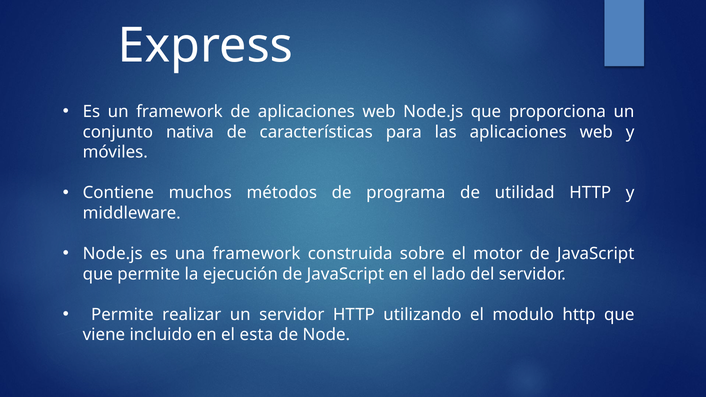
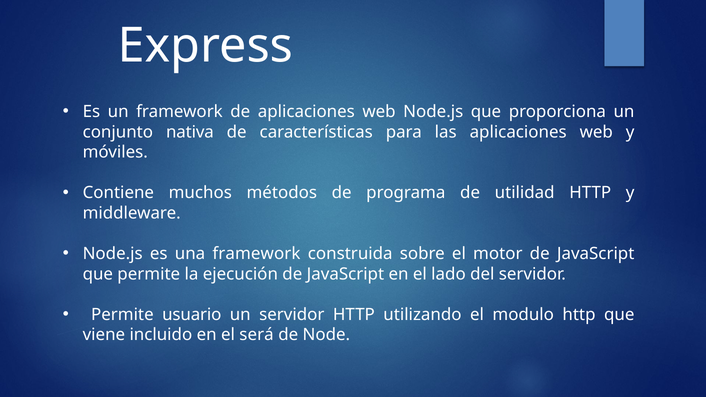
realizar: realizar -> usuario (192, 315)
esta: esta -> será (257, 335)
